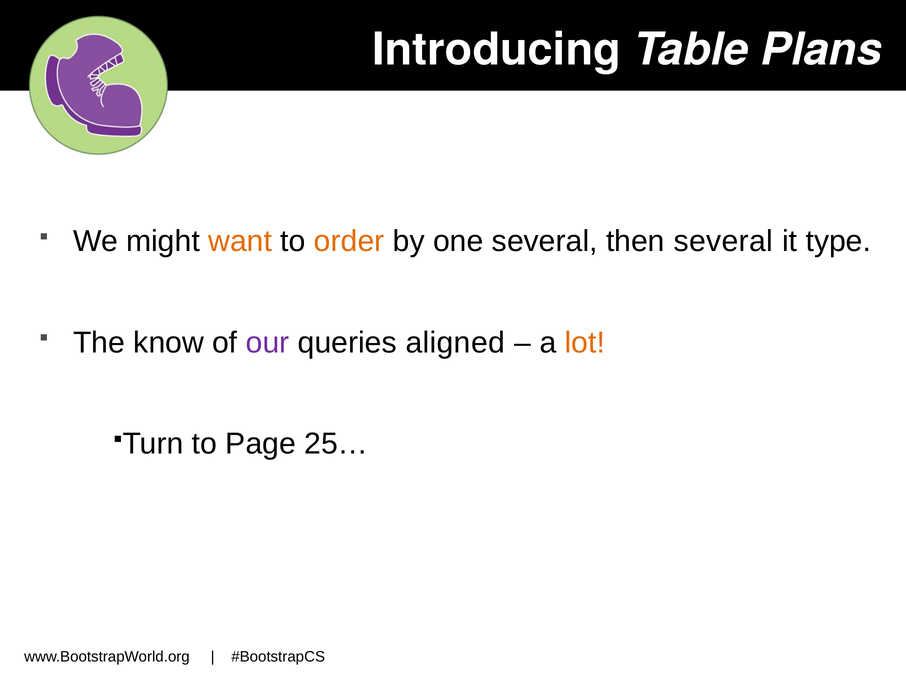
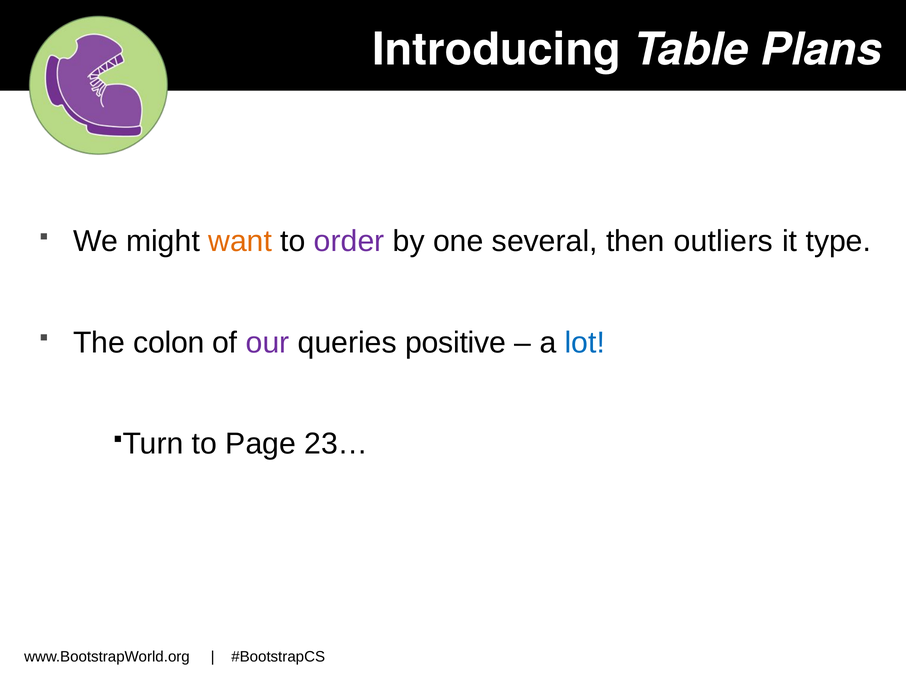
order colour: orange -> purple (349, 241)
then several: several -> outliers (723, 241)
know: know -> colon (169, 342)
aligned: aligned -> positive (456, 342)
lot colour: orange -> blue (585, 342)
25…: 25… -> 23… (336, 443)
